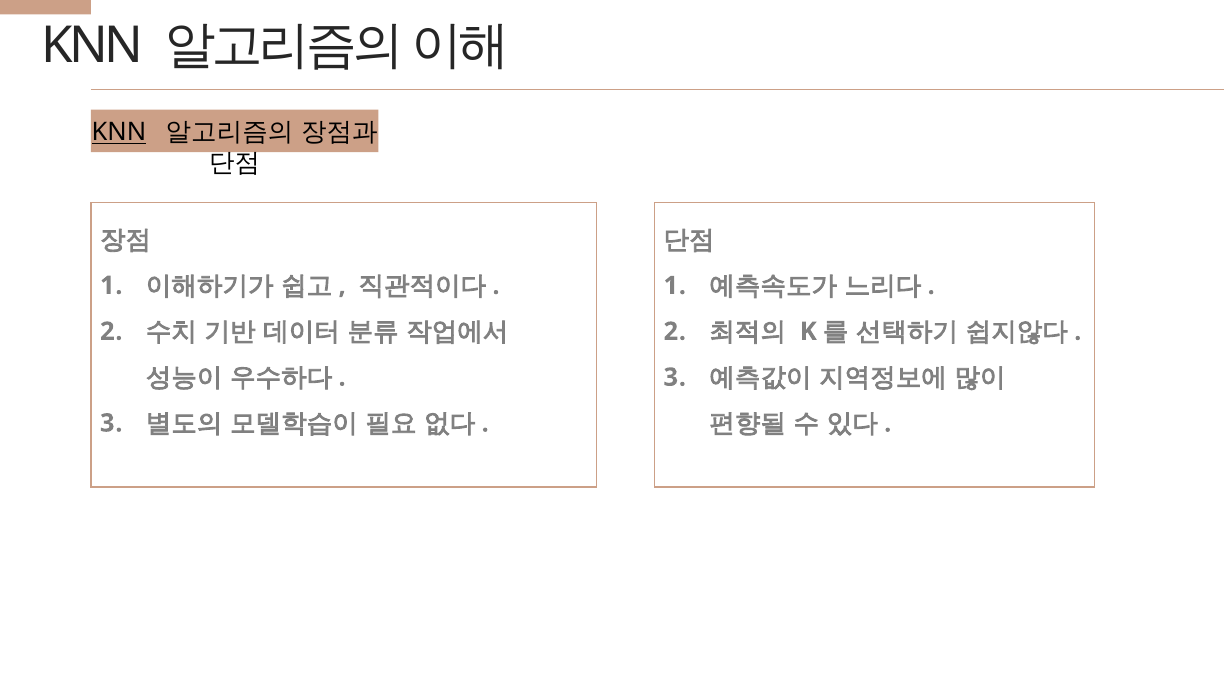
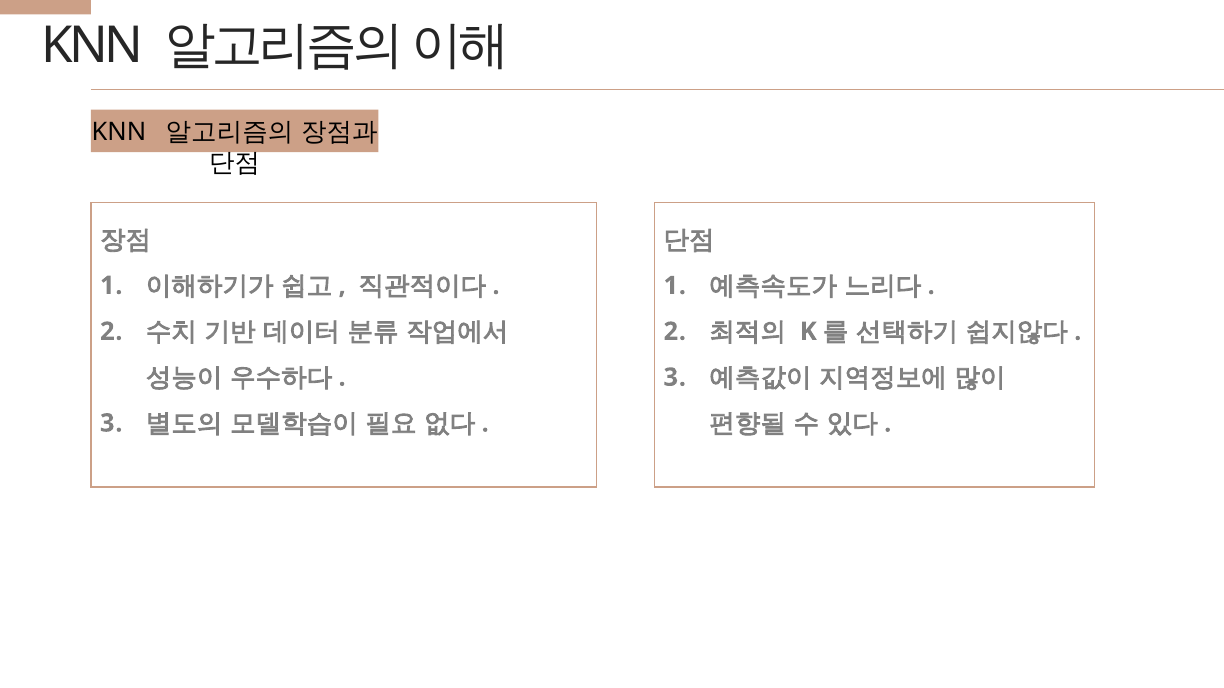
KNN underline: present -> none (119, 132)
